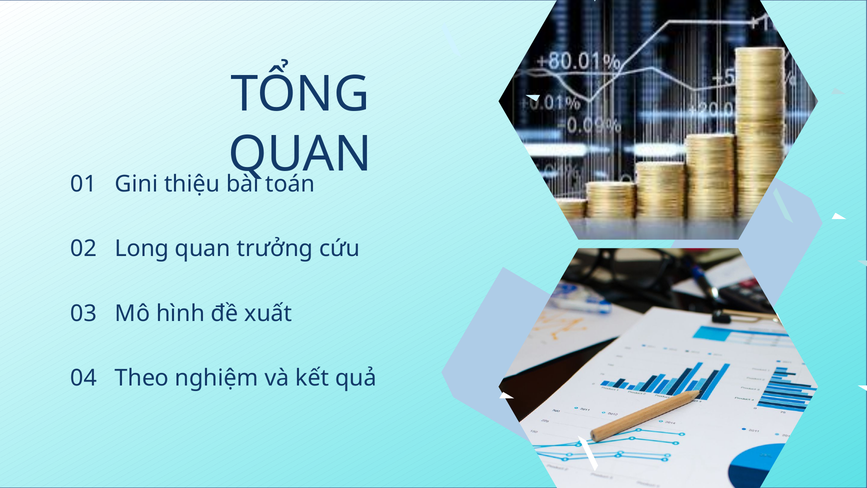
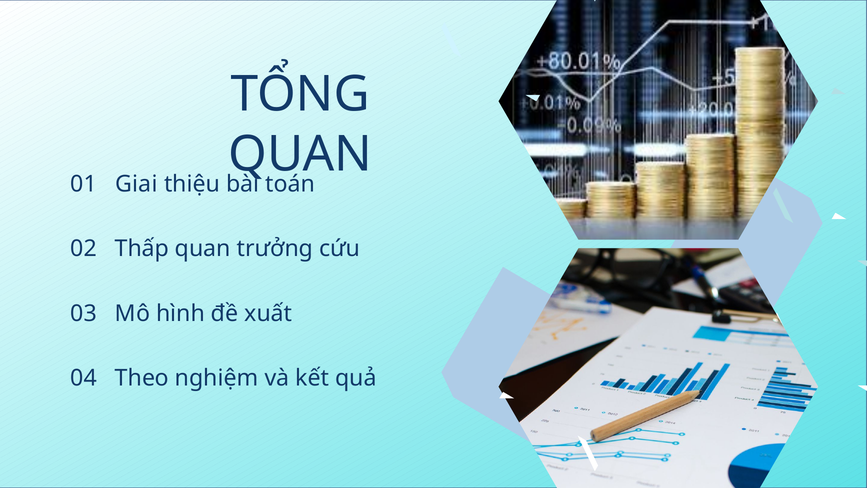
Gini: Gini -> Giai (136, 184)
Long: Long -> Thấp (142, 249)
